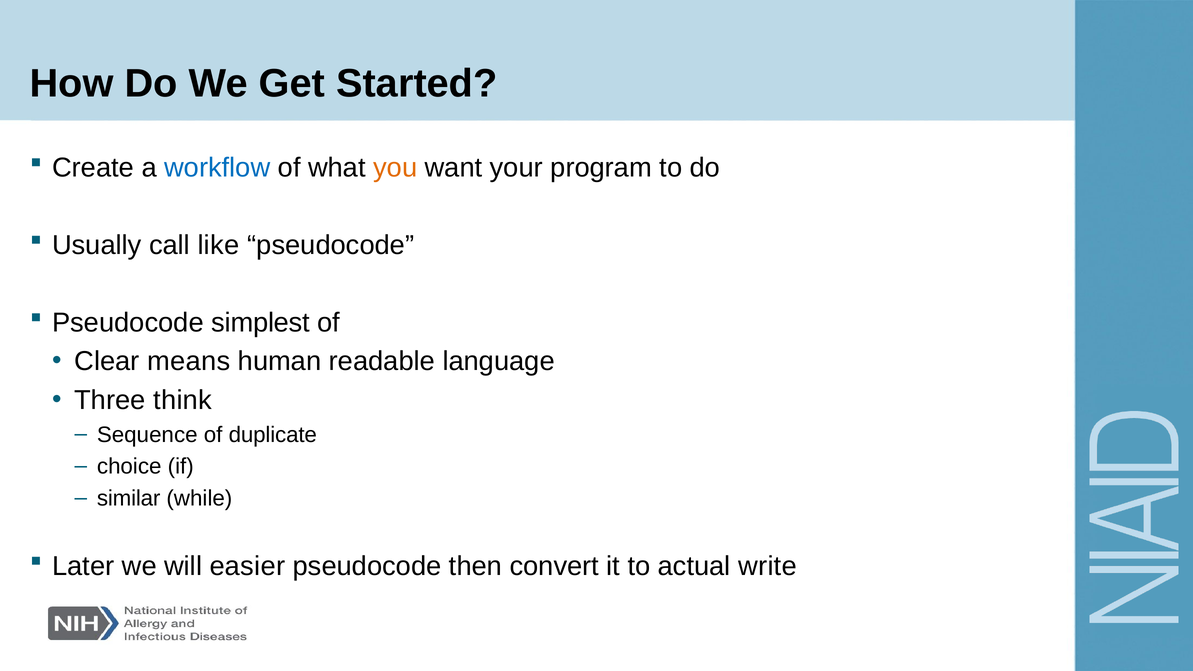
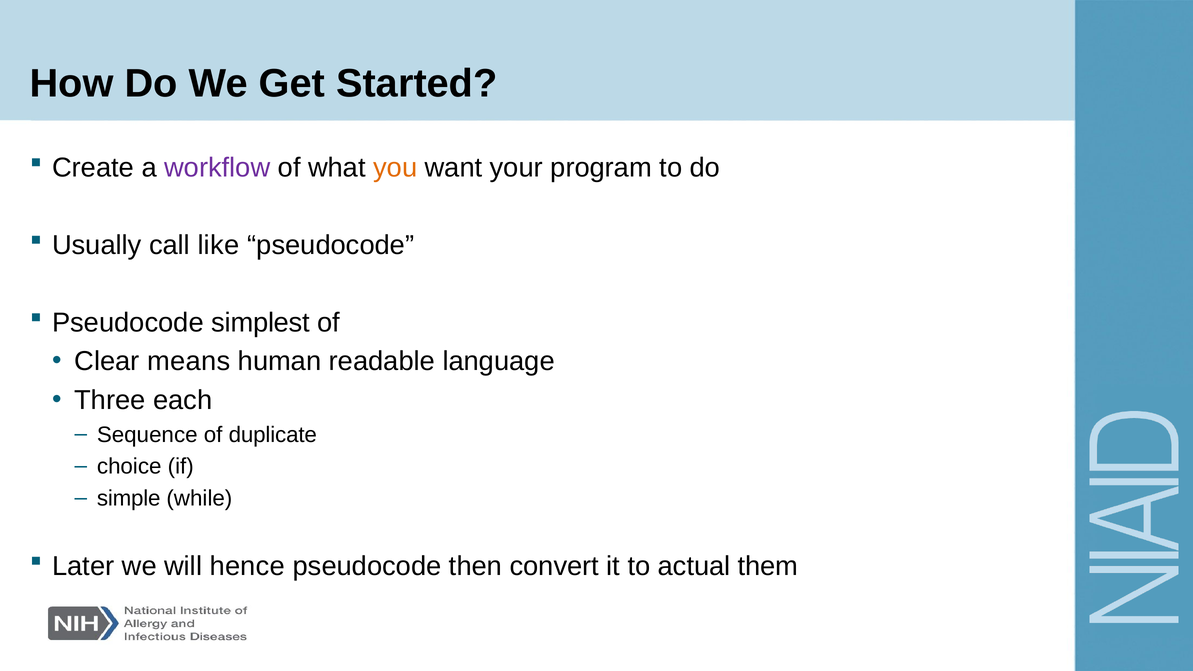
workflow colour: blue -> purple (217, 168)
think: think -> each (183, 400)
similar: similar -> simple (129, 498)
easier: easier -> hence (247, 566)
write: write -> them (768, 566)
